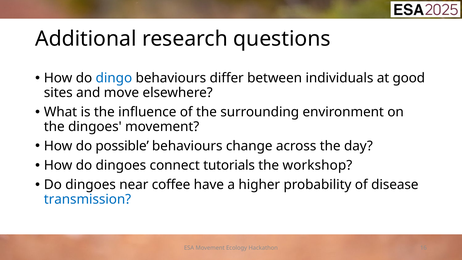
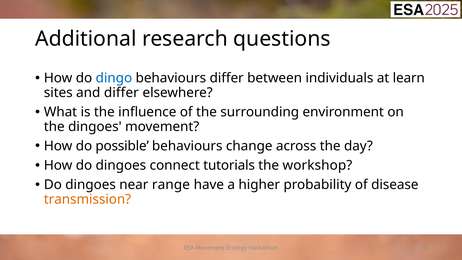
good: good -> learn (409, 78)
and move: move -> differ (121, 93)
coffee: coffee -> range (171, 185)
transmission colour: blue -> orange (87, 199)
